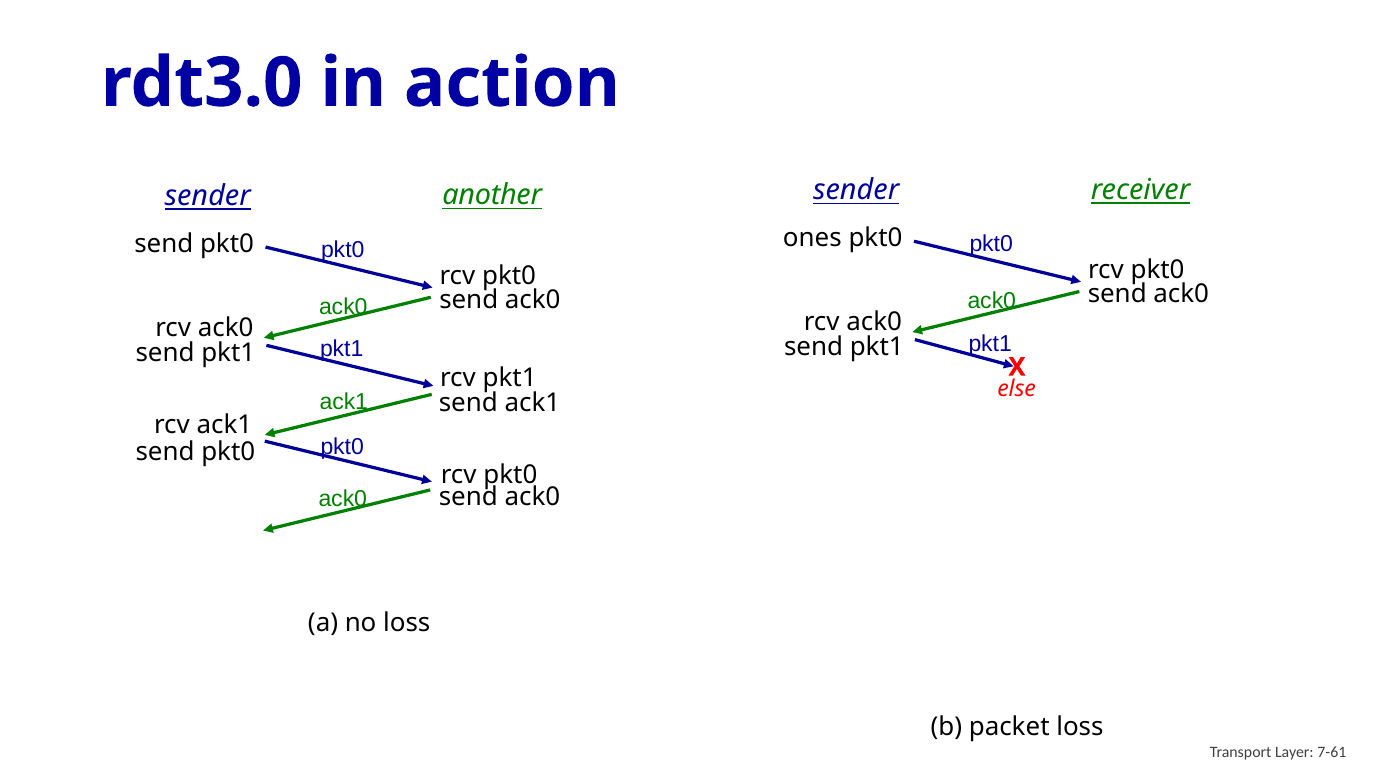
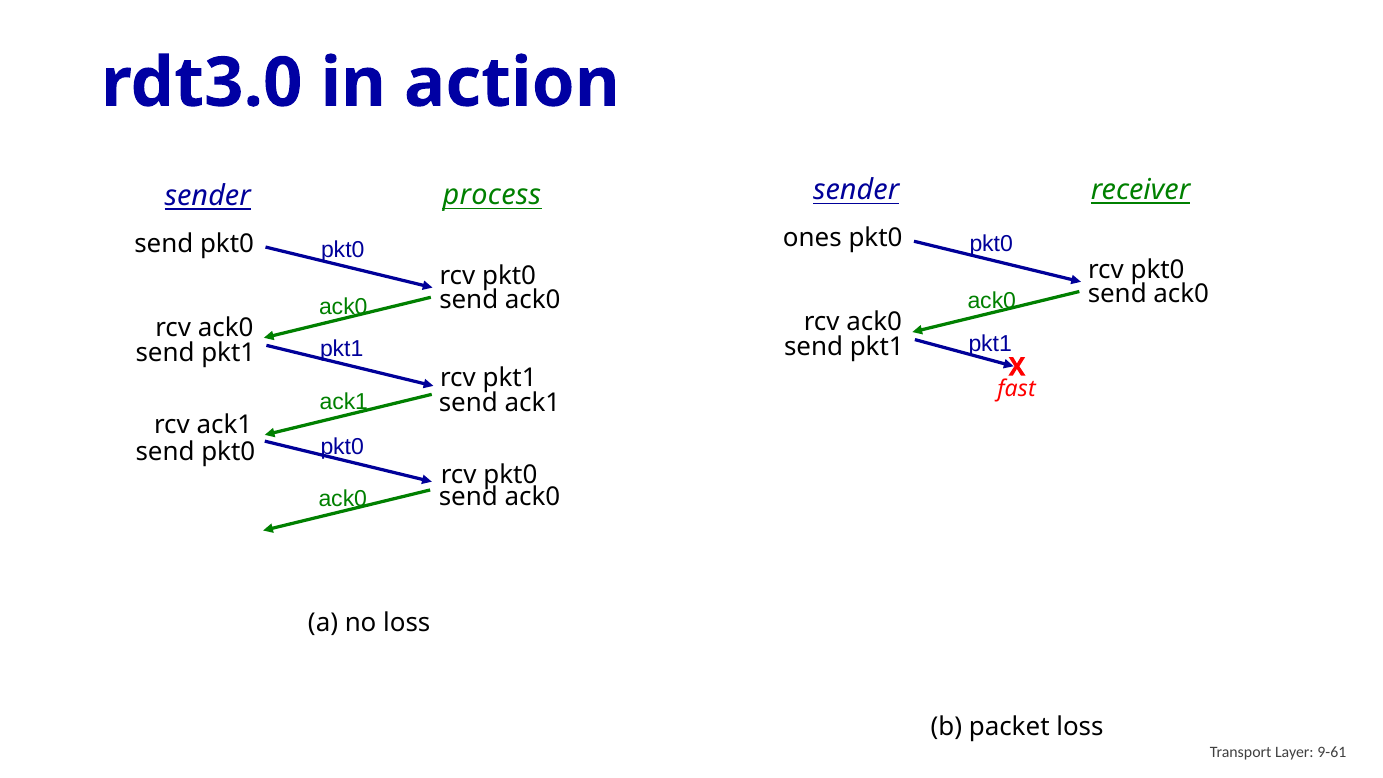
another: another -> process (492, 195)
else: else -> fast (1017, 389)
7-61: 7-61 -> 9-61 (1332, 753)
